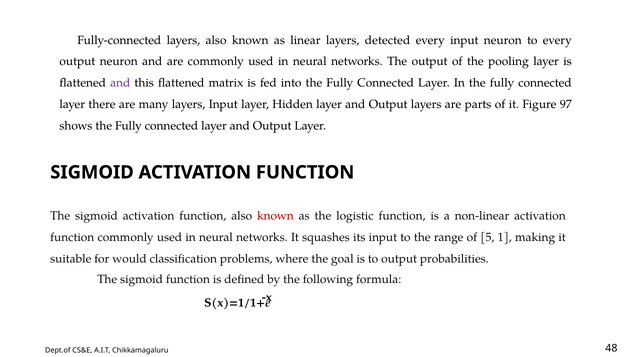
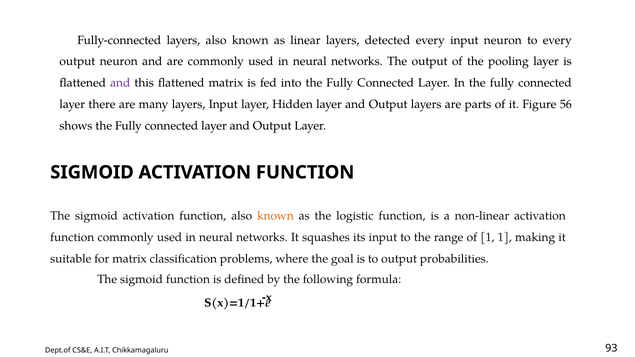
97: 97 -> 56 (566, 104)
known colour: red -> orange (275, 216)
of 5: 5 -> 1 (487, 238)
for would: would -> matrix (130, 259)
48: 48 -> 93 (611, 348)
